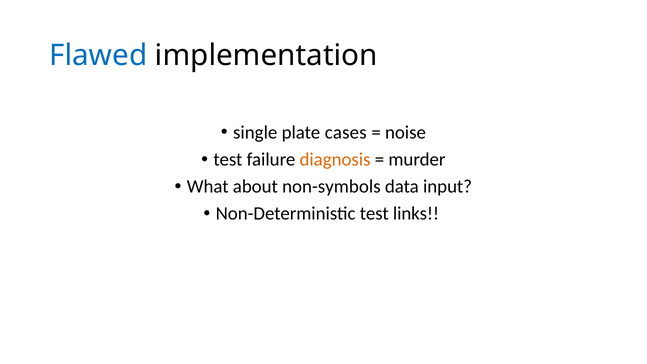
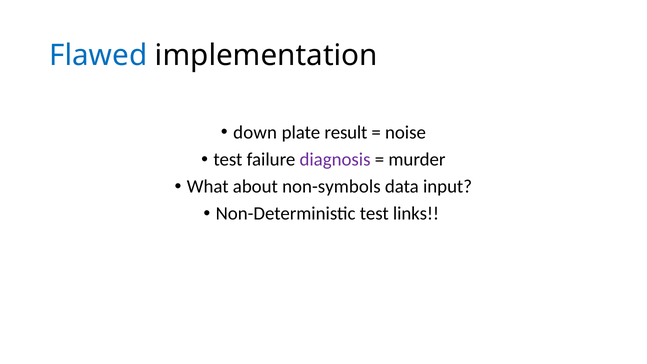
single: single -> down (255, 132)
cases: cases -> result (346, 132)
diagnosis colour: orange -> purple (335, 159)
